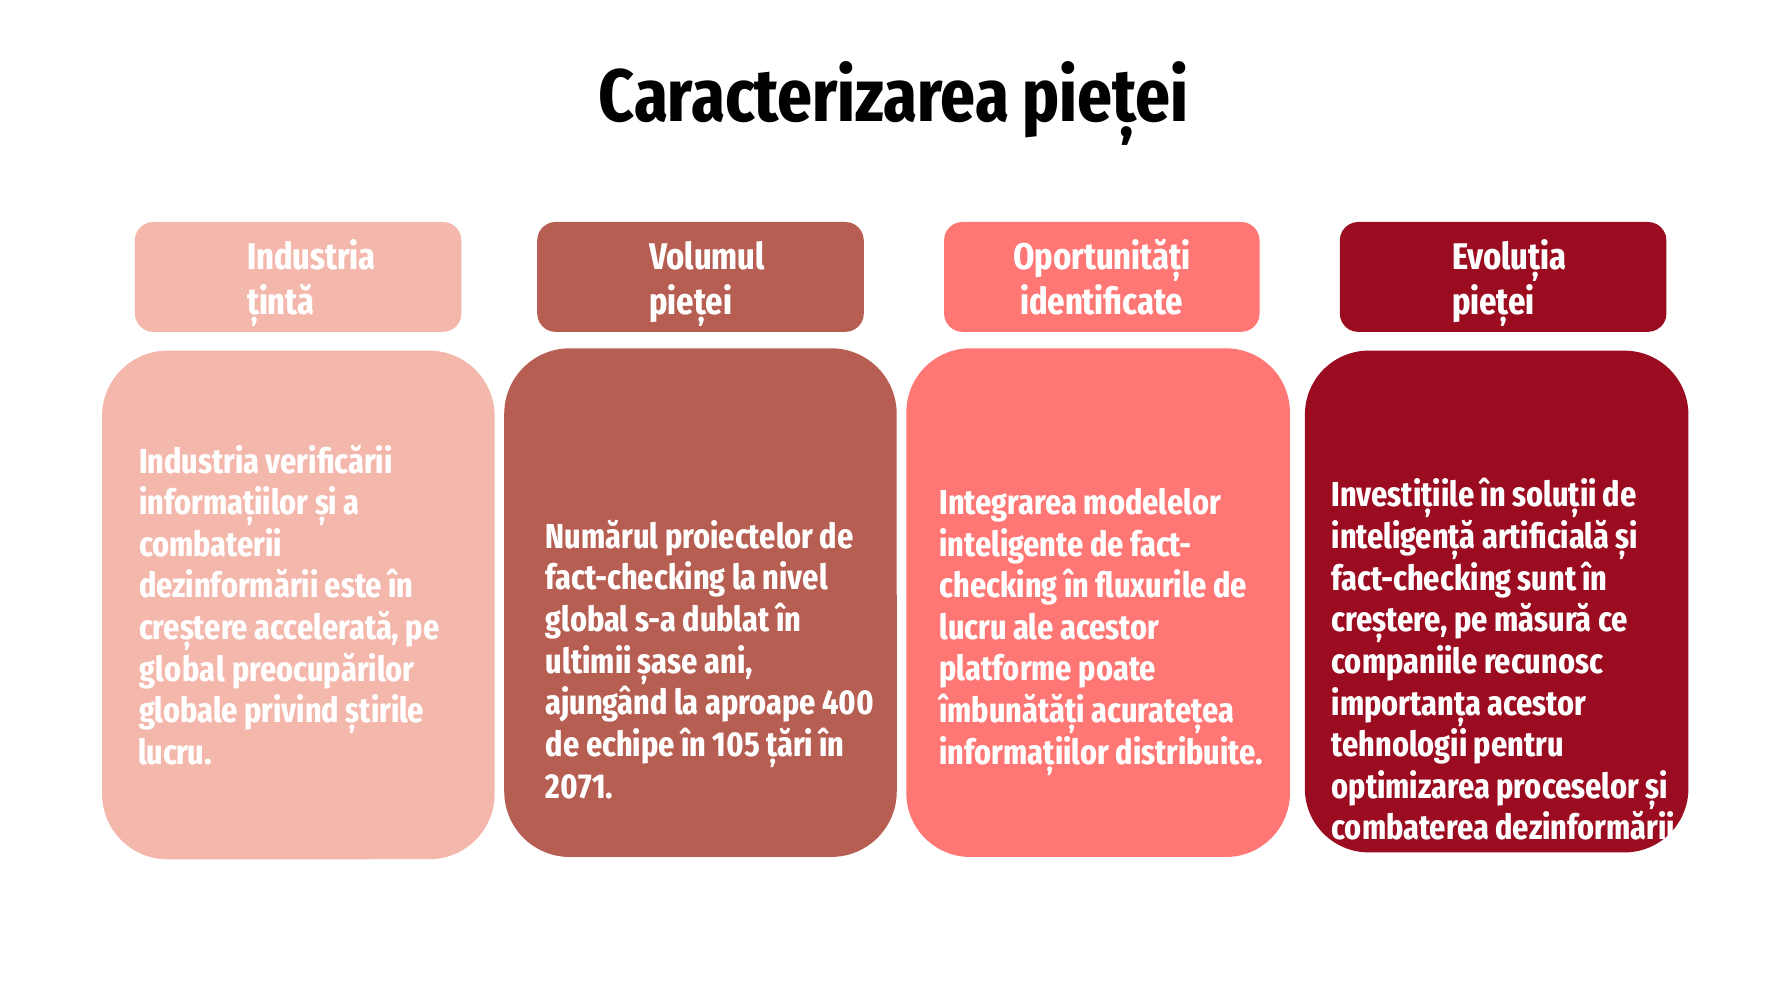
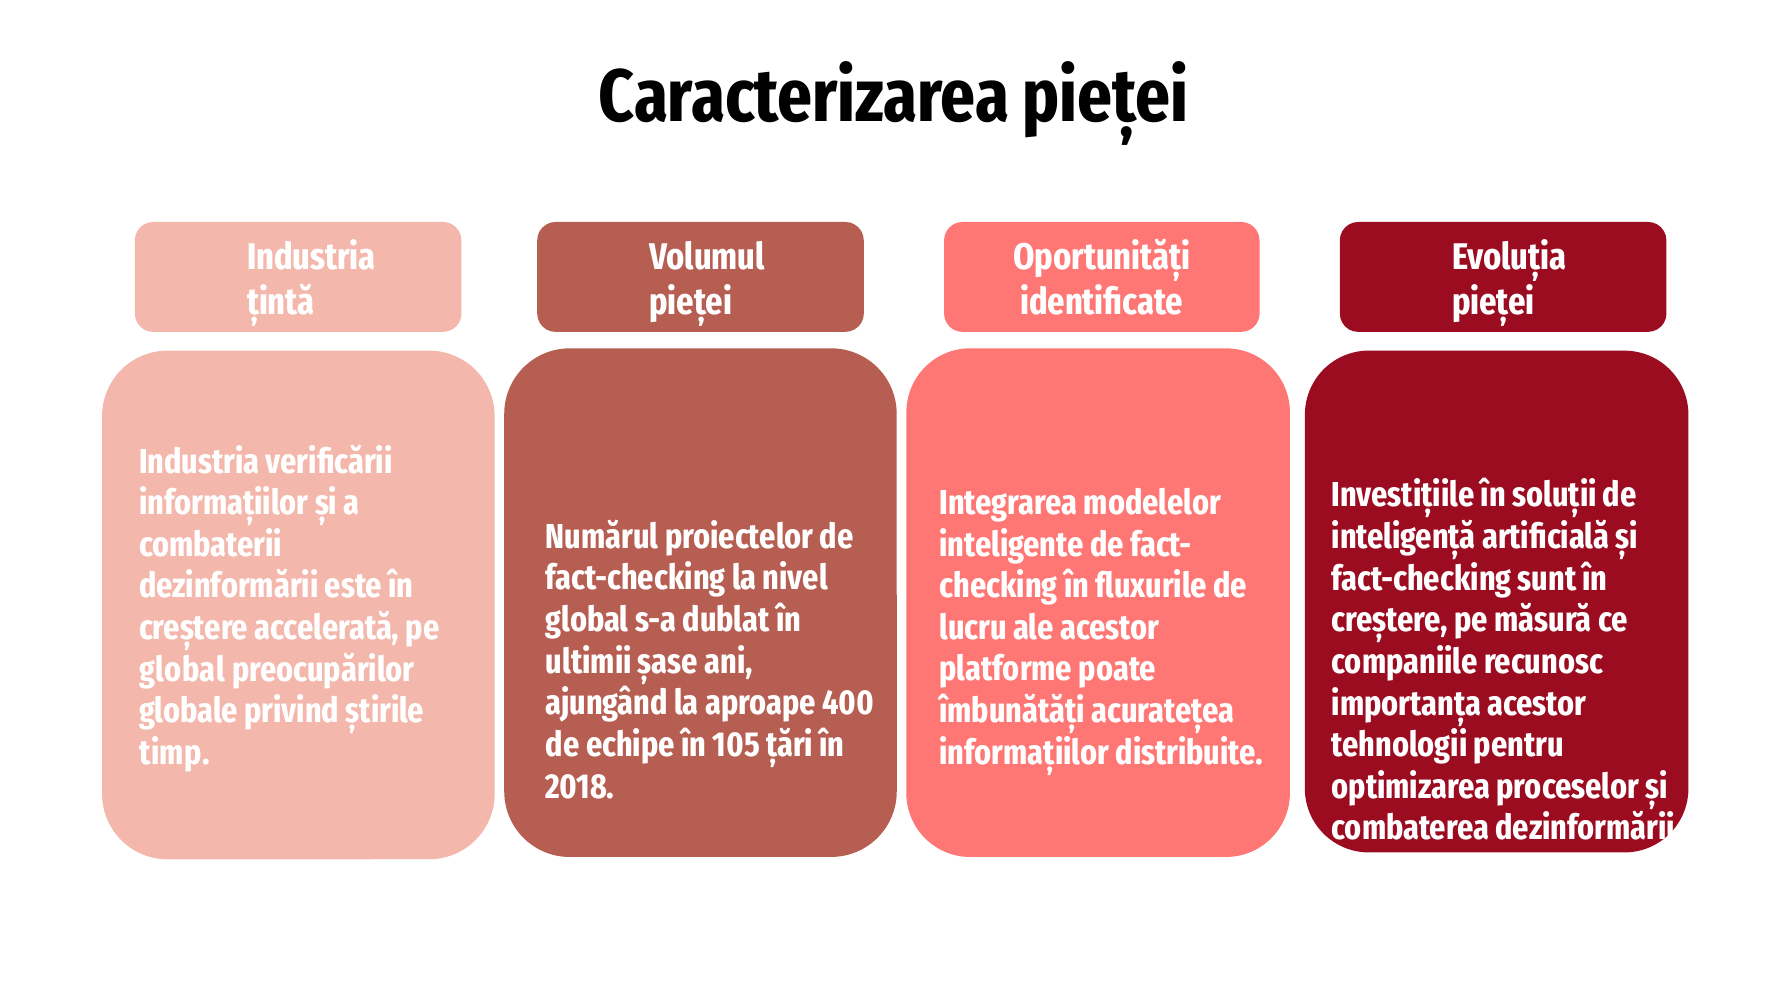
lucru: lucru -> timp (175, 753)
2071: 2071 -> 2018 (580, 787)
